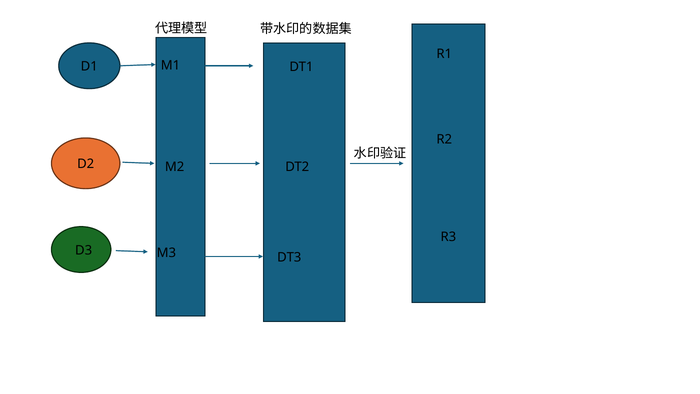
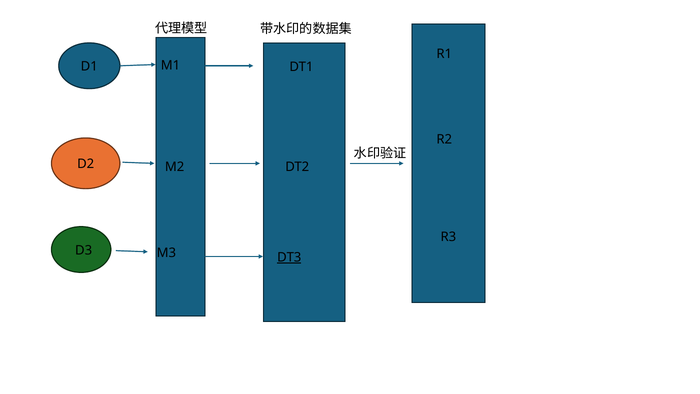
DT3 underline: none -> present (289, 257)
